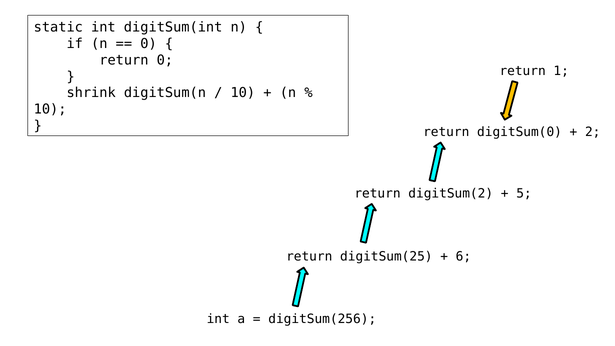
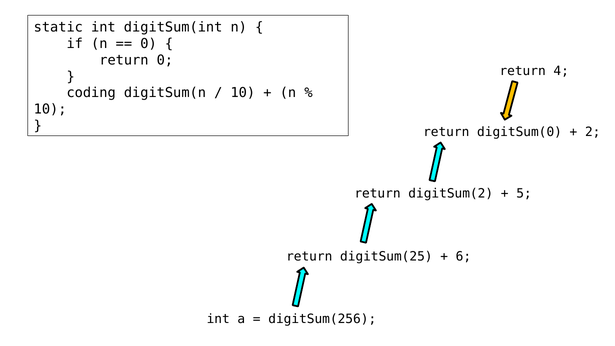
1: 1 -> 4 (561, 71)
shrink: shrink -> coding (91, 93)
